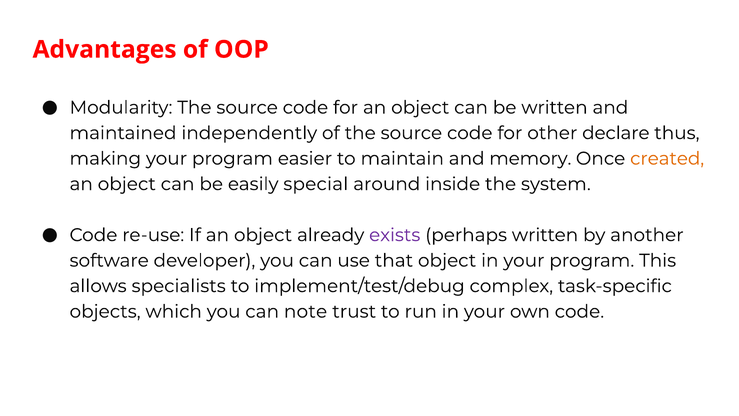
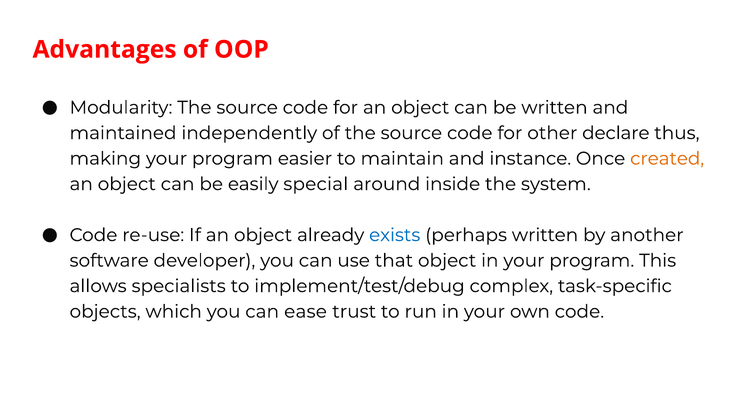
memory: memory -> instance (530, 158)
exists colour: purple -> blue (395, 235)
note: note -> ease (306, 311)
